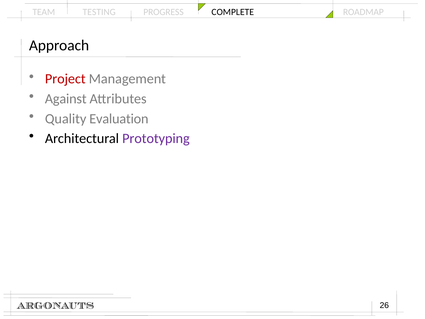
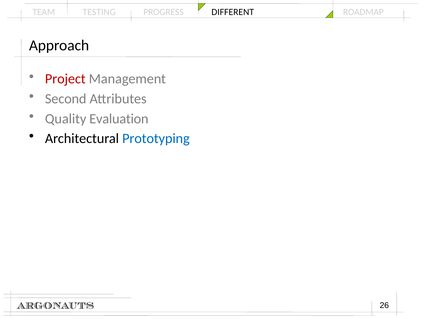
COMPLETE: COMPLETE -> DIFFERENT (233, 12)
Against: Against -> Second (66, 99)
Prototyping colour: purple -> blue (156, 138)
